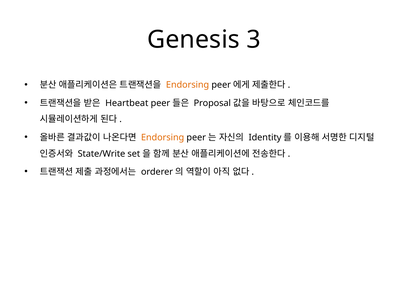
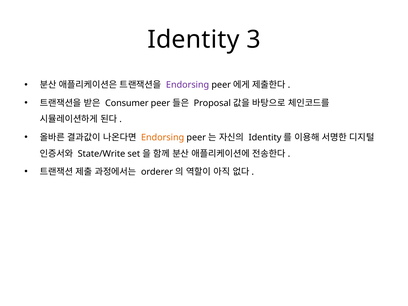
Genesis: Genesis -> Identity (193, 39)
Endorsing colour: orange -> purple (188, 85)
Heartbeat: Heartbeat -> Consumer (127, 103)
